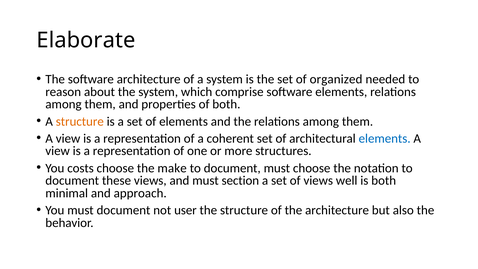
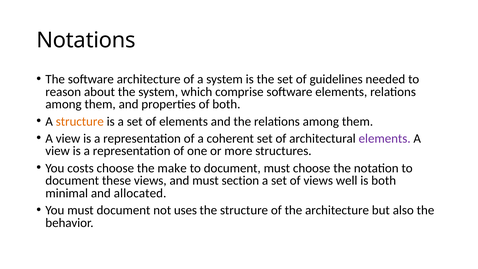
Elaborate: Elaborate -> Notations (86, 40)
organized: organized -> guidelines (336, 79)
elements colour: blue -> purple (385, 138)
approach: approach -> allocated (140, 193)
user: user -> uses (185, 210)
